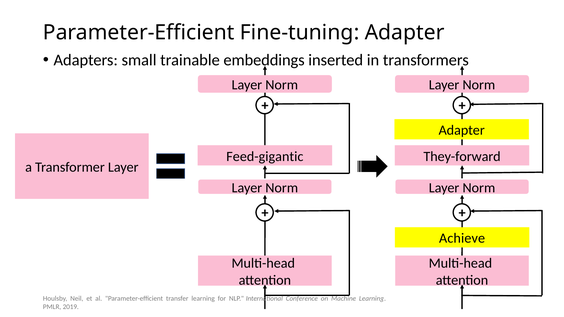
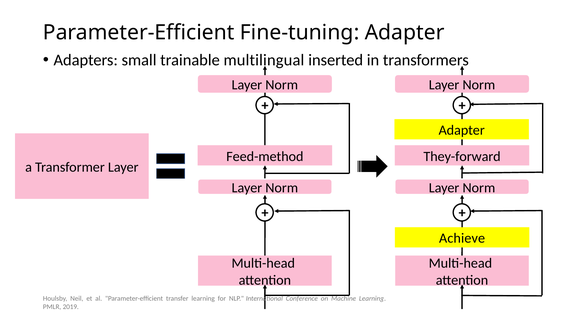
embeddings: embeddings -> multilingual (264, 60)
Feed-gigantic: Feed-gigantic -> Feed-method (265, 156)
